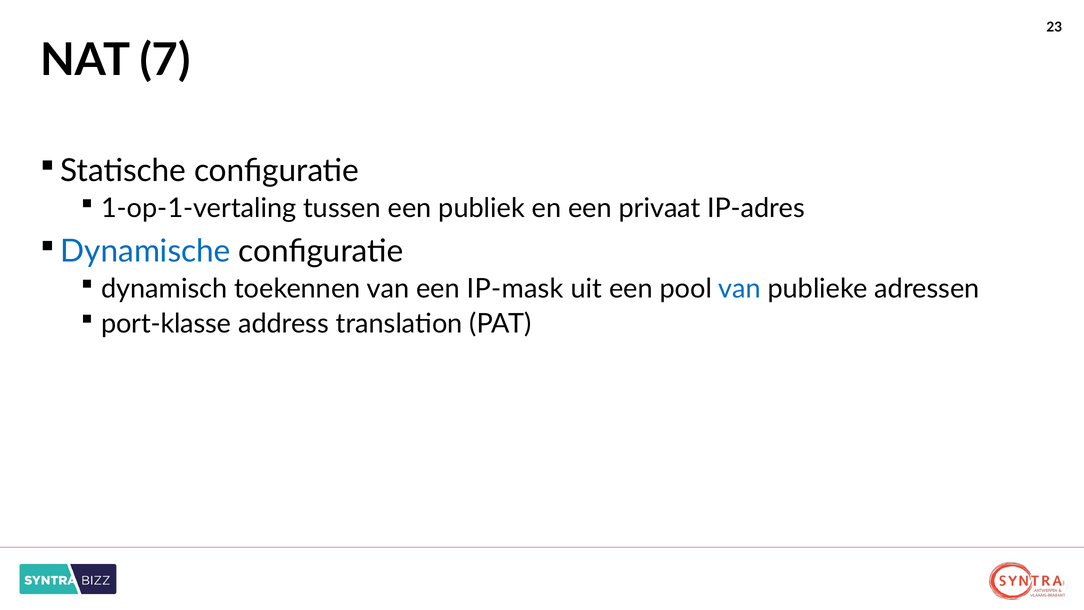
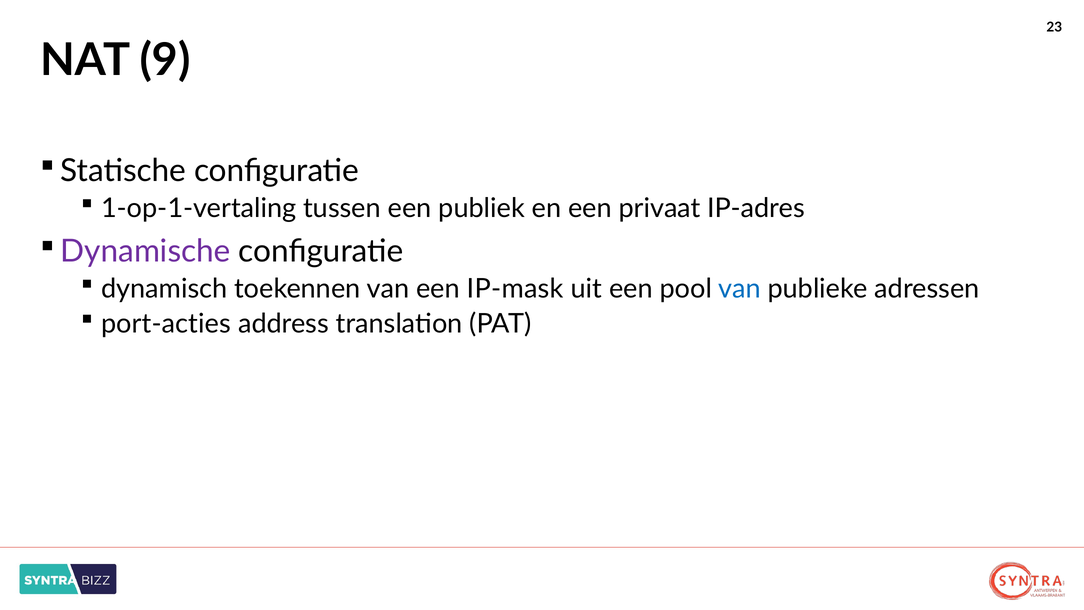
7: 7 -> 9 (165, 60)
Dynamische colour: blue -> purple (145, 251)
port-klasse: port-klasse -> port-acties (166, 323)
